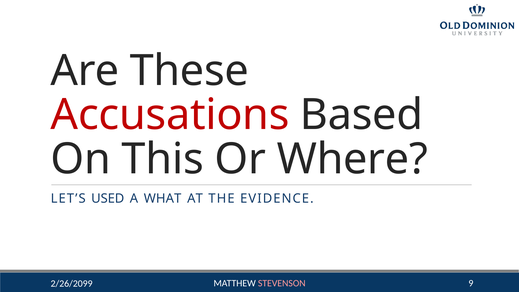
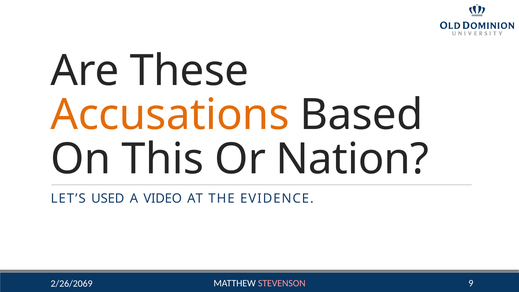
Accusations colour: red -> orange (170, 115)
Where: Where -> Nation (352, 159)
WHAT: WHAT -> VIDEO (163, 199)
2/26/2099: 2/26/2099 -> 2/26/2069 (72, 283)
